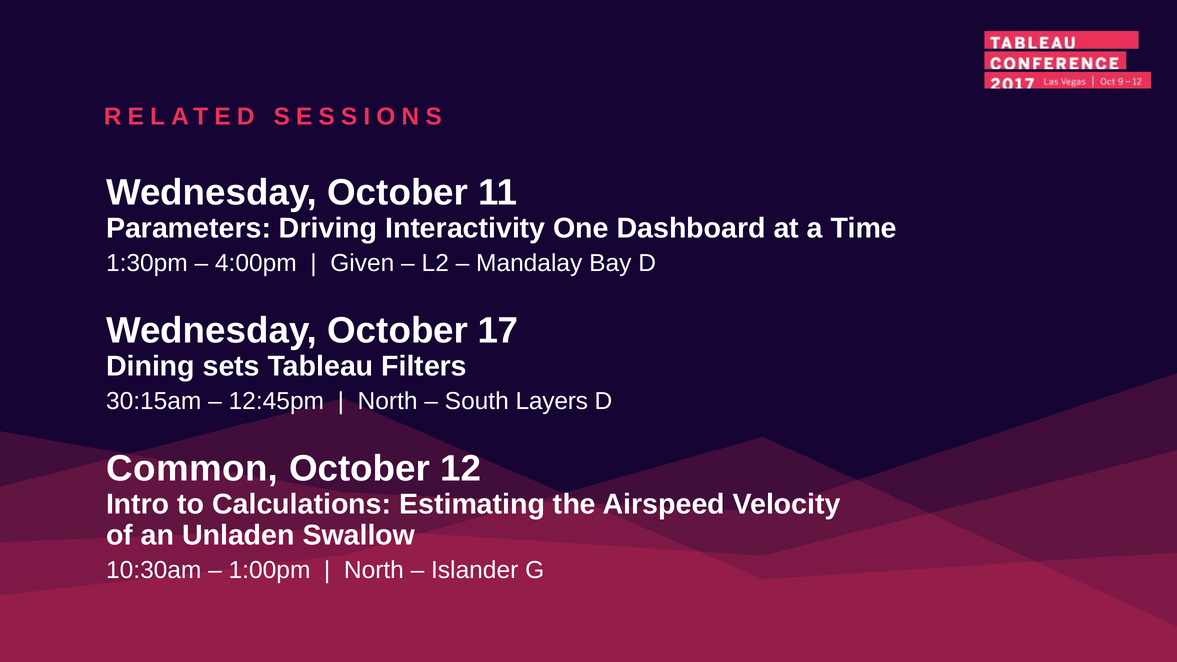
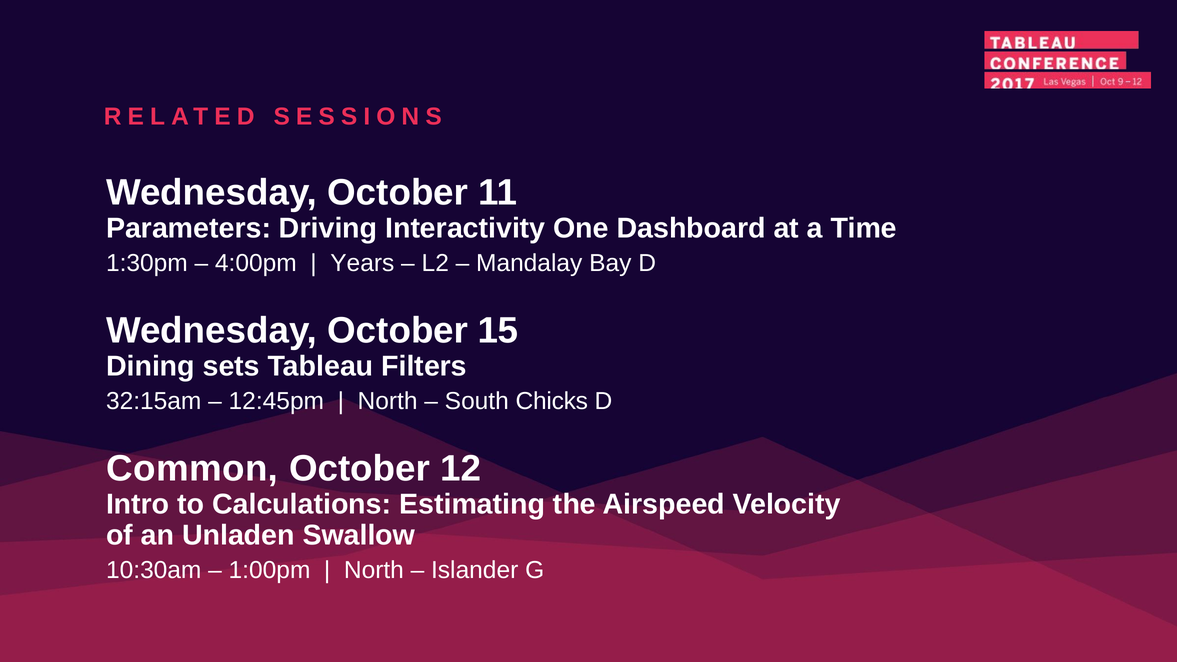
Given: Given -> Years (362, 263)
17: 17 -> 15 (498, 331)
30:15am: 30:15am -> 32:15am (154, 401)
Layers: Layers -> Chicks (552, 401)
